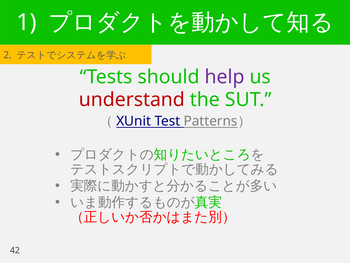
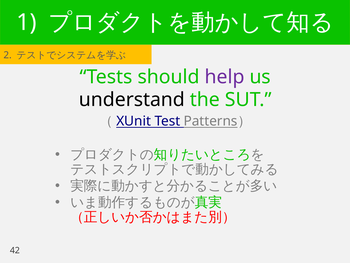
understand colour: red -> black (132, 100)
